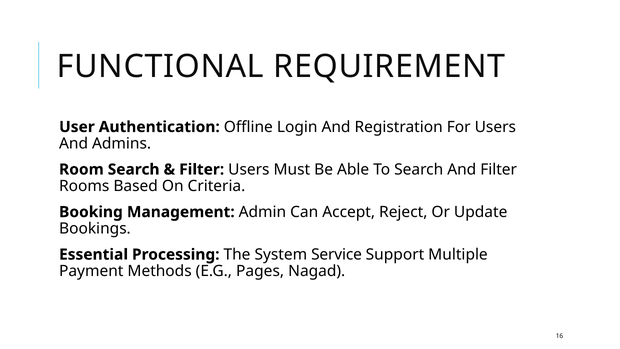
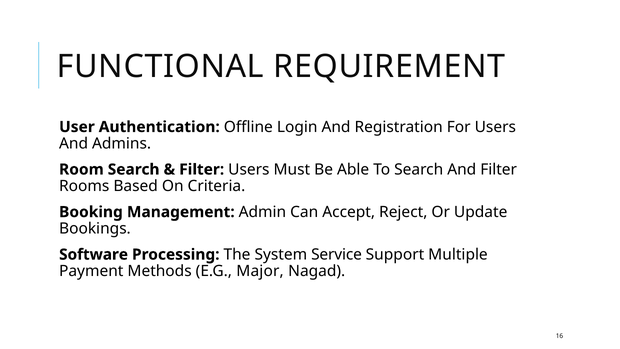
Essential: Essential -> Software (94, 254)
Pages: Pages -> Major (260, 271)
